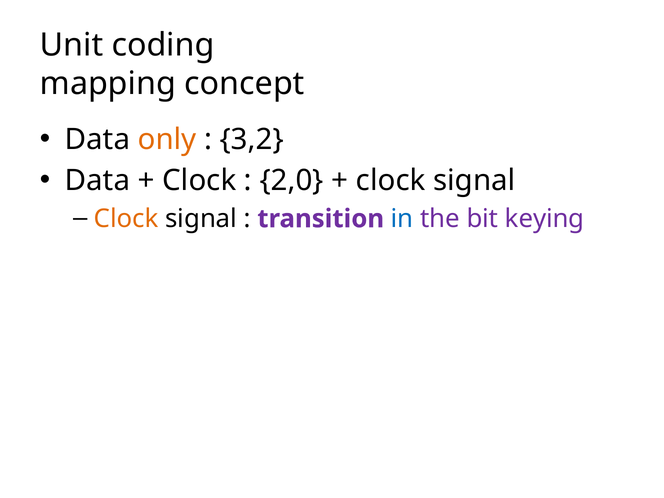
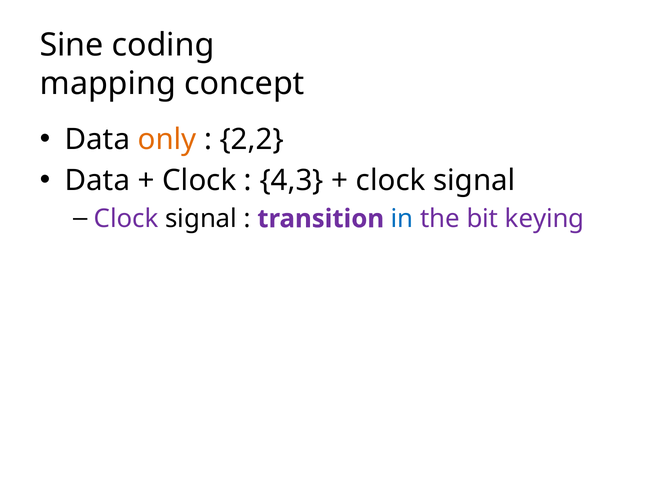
Unit: Unit -> Sine (72, 45)
3,2: 3,2 -> 2,2 (252, 139)
2,0: 2,0 -> 4,3 (292, 181)
Clock colour: orange -> purple (126, 219)
